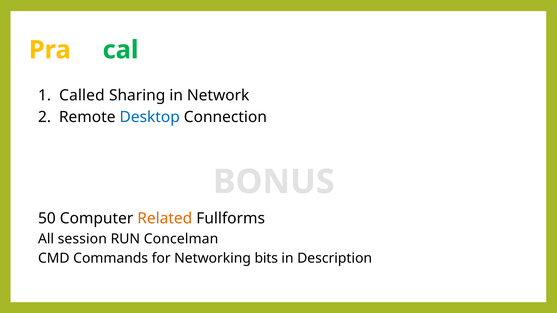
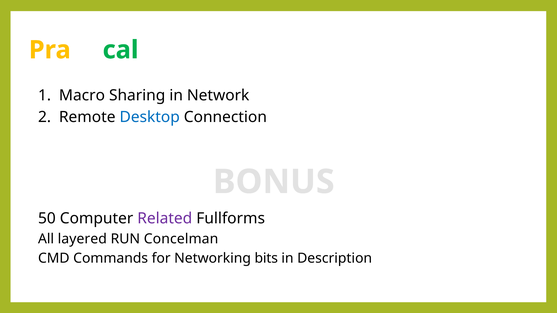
Called: Called -> Macro (82, 96)
Related colour: orange -> purple (165, 219)
session: session -> layered (82, 239)
